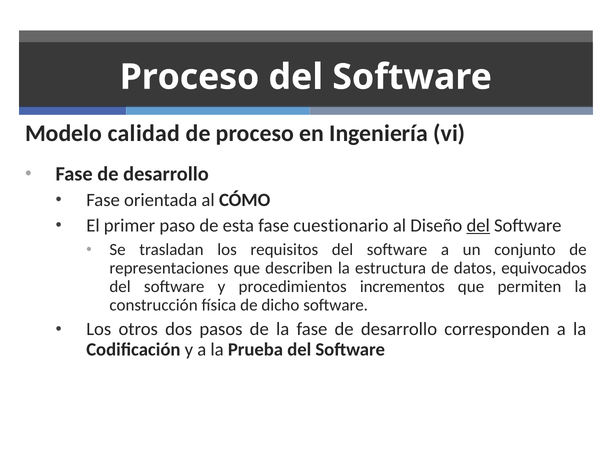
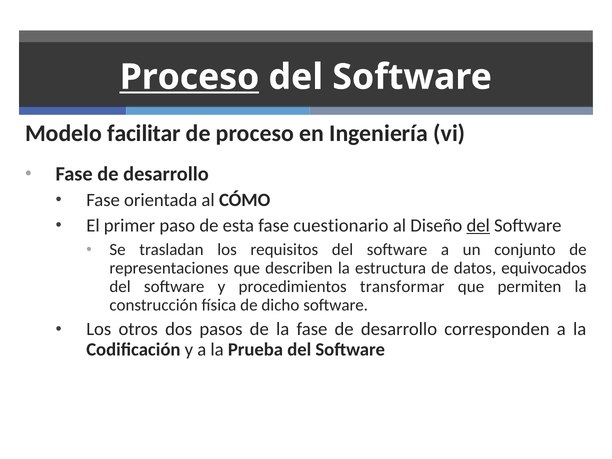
Proceso underline: none -> present (189, 77)
calidad: calidad -> facilitar (144, 133)
incrementos: incrementos -> transformar (402, 287)
